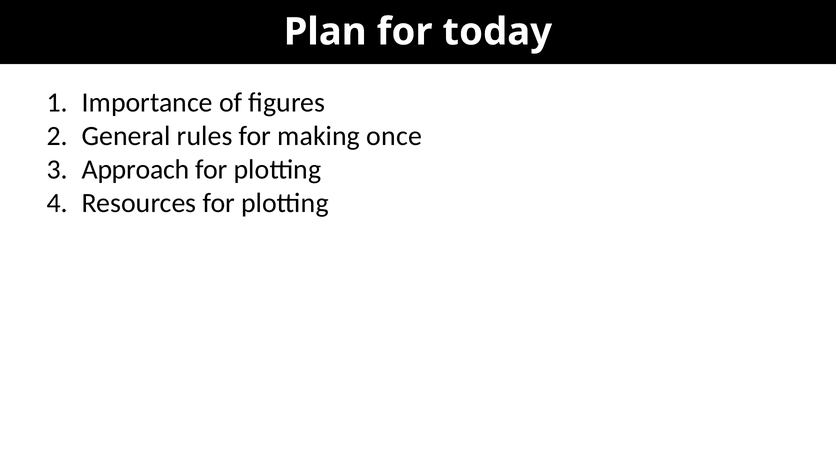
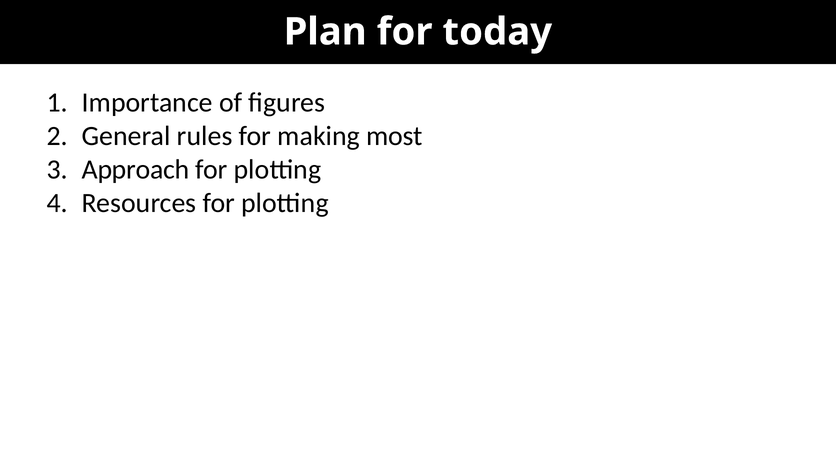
once: once -> most (394, 136)
